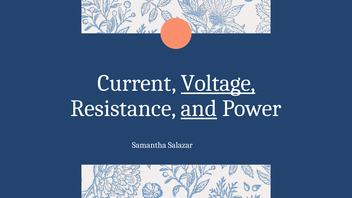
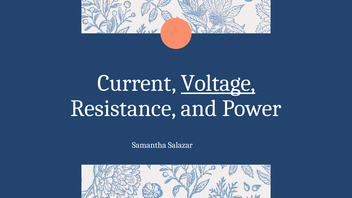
and underline: present -> none (199, 108)
